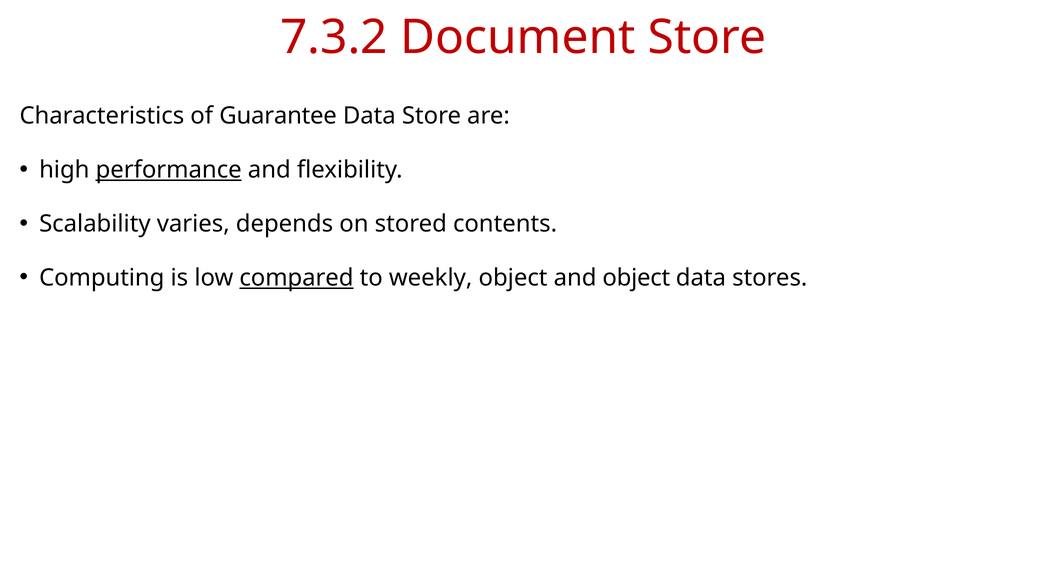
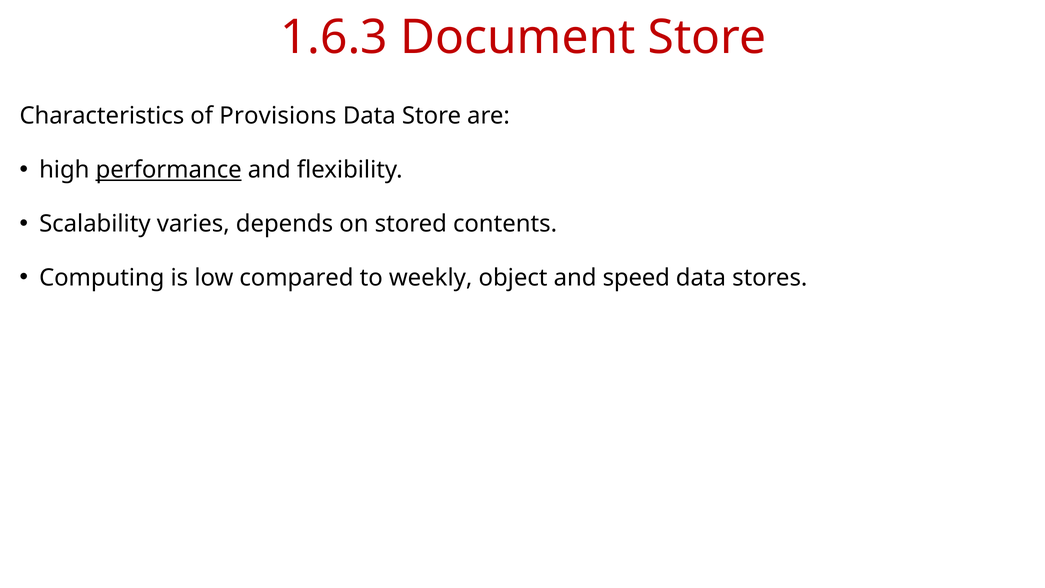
7.3.2: 7.3.2 -> 1.6.3 (334, 37)
Guarantee: Guarantee -> Provisions (278, 116)
compared underline: present -> none (296, 278)
and object: object -> speed (636, 278)
